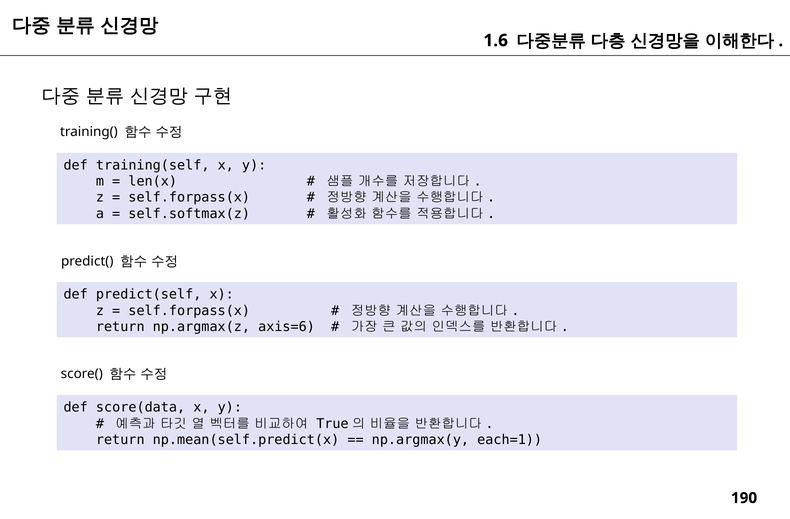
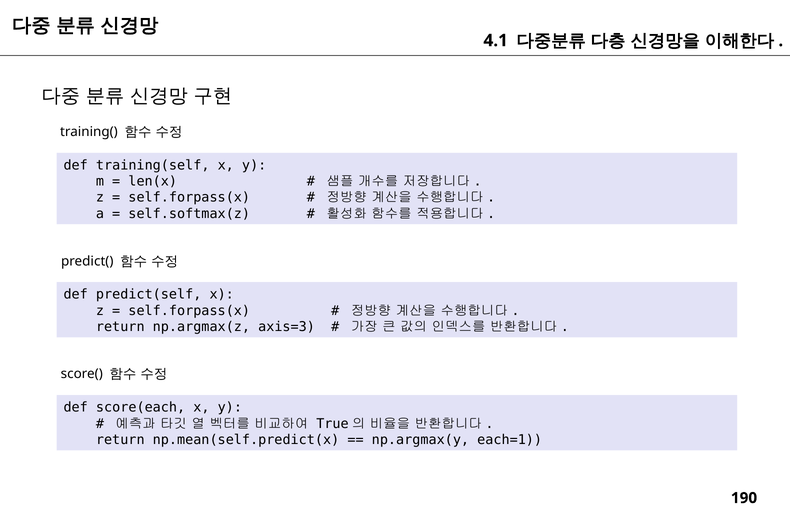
1.6: 1.6 -> 4.1 (496, 40)
axis=6: axis=6 -> axis=3 (287, 327)
score(data: score(data -> score(each (141, 407)
